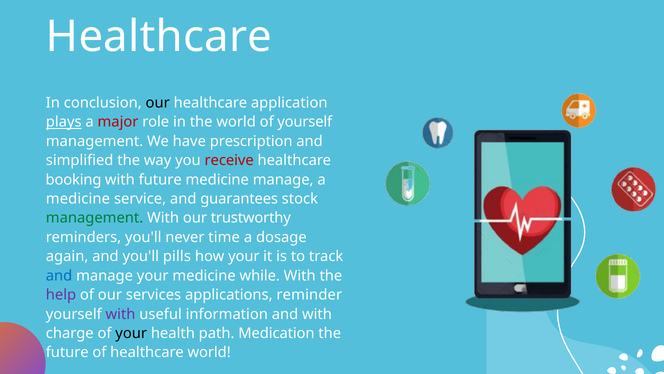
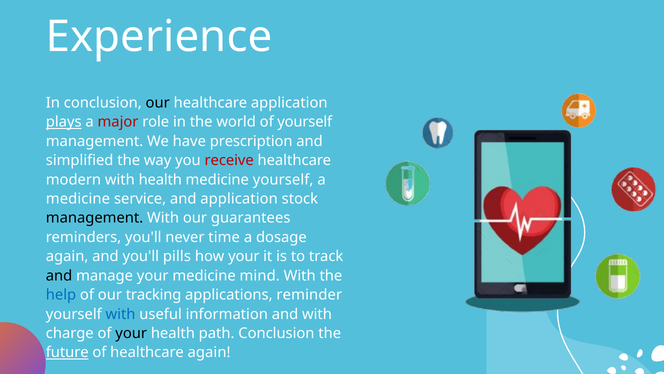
Healthcare: Healthcare -> Experience (159, 37)
booking: booking -> modern (73, 179)
with future: future -> health (160, 179)
medicine manage: manage -> yourself (283, 179)
and guarantees: guarantees -> application (239, 199)
management colour: green -> black (95, 218)
trustworthy: trustworthy -> guarantees (251, 218)
and colour: blue -> black (59, 275)
while: while -> mind (260, 275)
help colour: purple -> blue (61, 295)
services: services -> tracking (154, 295)
with colour: purple -> blue (121, 314)
path Medication: Medication -> Conclusion (276, 333)
future underline: none -> present (67, 352)
healthcare world: world -> again (209, 352)
